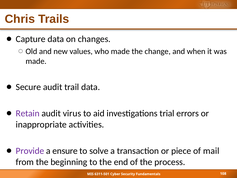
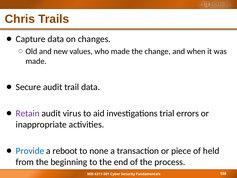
Provide colour: purple -> blue (30, 151)
ensure: ensure -> reboot (65, 151)
solve: solve -> none (99, 151)
mail: mail -> held (211, 151)
